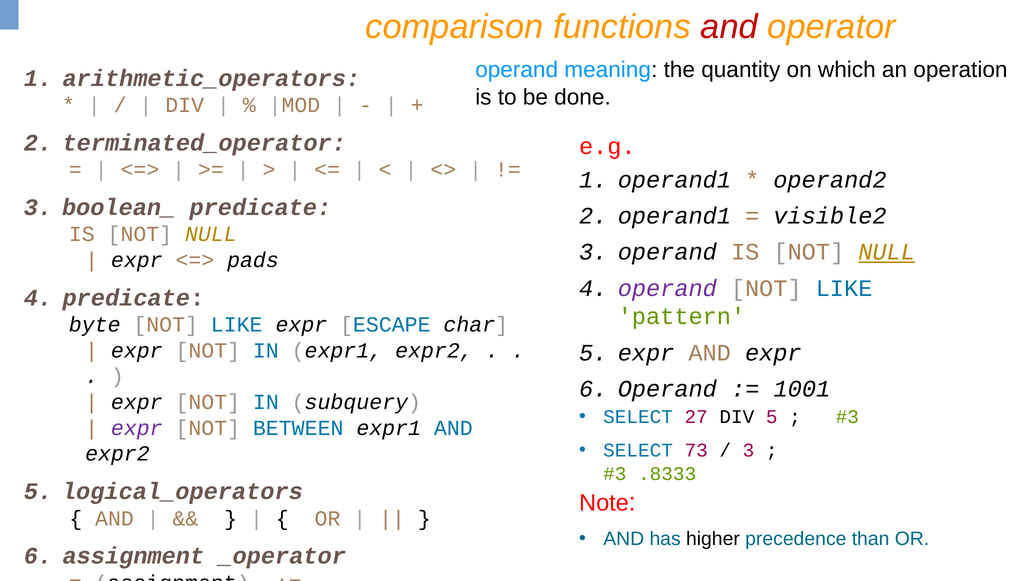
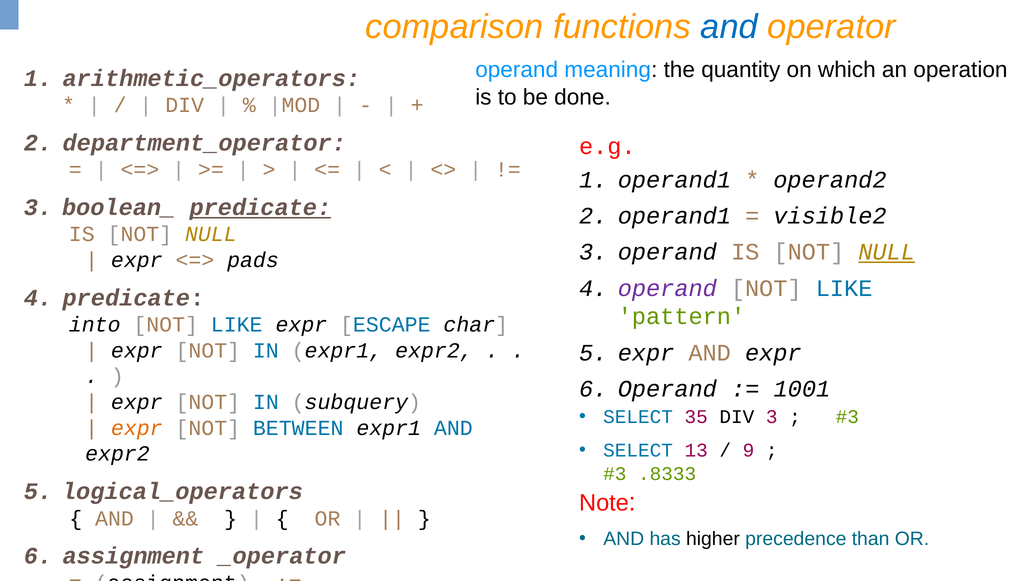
and colour: red -> blue (729, 27)
terminated_operator: terminated_operator -> department_operator (204, 143)
predicate underline: none -> present (260, 207)
byte: byte -> into (95, 325)
27: 27 -> 35 (696, 417)
DIV 5: 5 -> 3 (772, 417)
expr colour: purple -> orange (137, 428)
73: 73 -> 13 (696, 451)
3: 3 -> 9 (748, 451)
